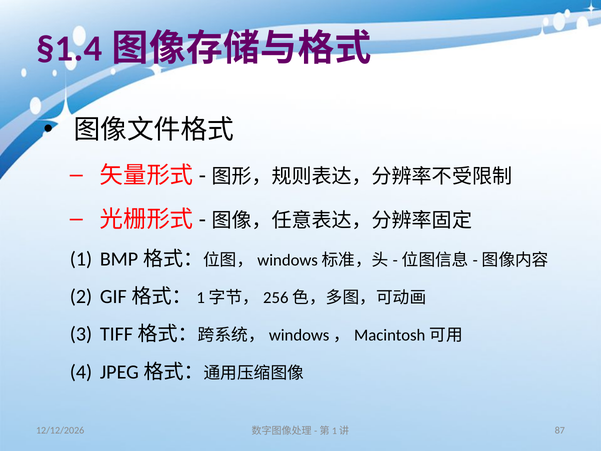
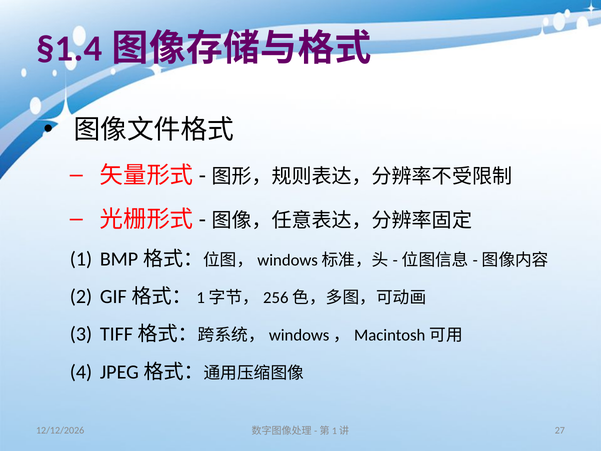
87: 87 -> 27 (560, 430)
